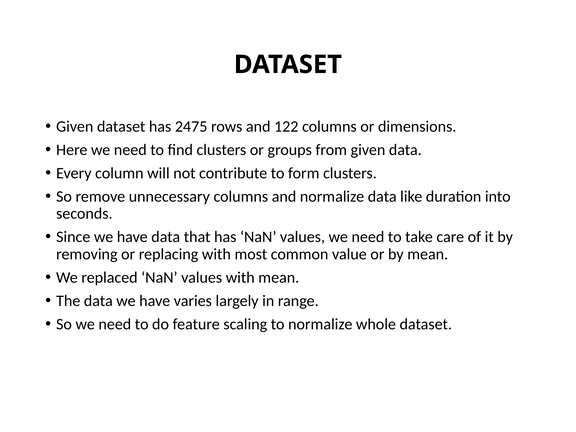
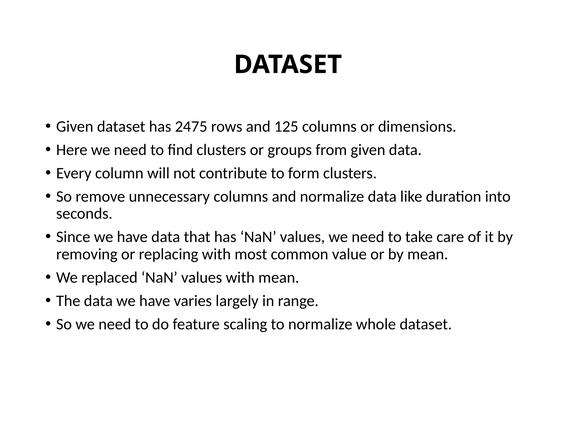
122: 122 -> 125 (286, 126)
